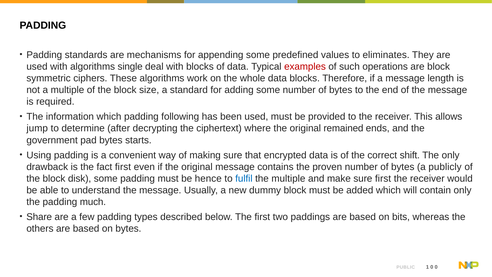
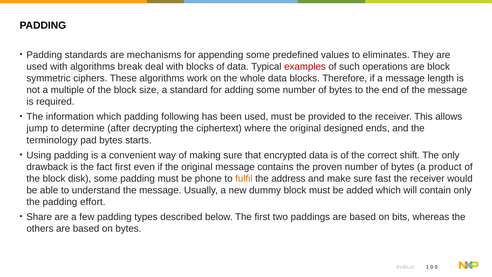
single: single -> break (130, 67)
remained: remained -> designed (343, 128)
government: government -> terminology (52, 140)
publicly: publicly -> product (445, 167)
hence: hence -> phone (208, 178)
fulfil colour: blue -> orange (244, 178)
the multiple: multiple -> address (288, 178)
sure first: first -> fast (383, 178)
much: much -> effort (93, 202)
